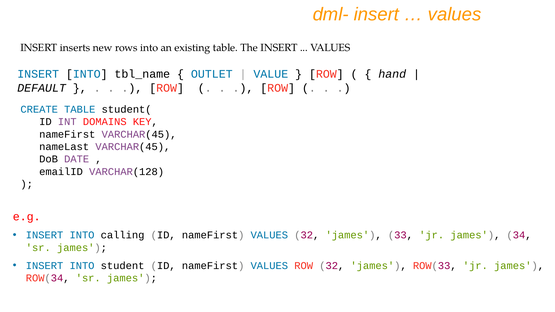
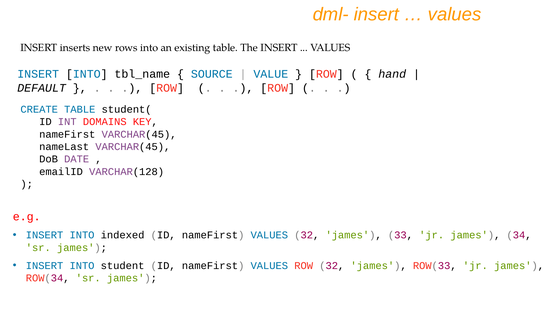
OUTLET: OUTLET -> SOURCE (212, 74)
calling: calling -> indexed (123, 235)
